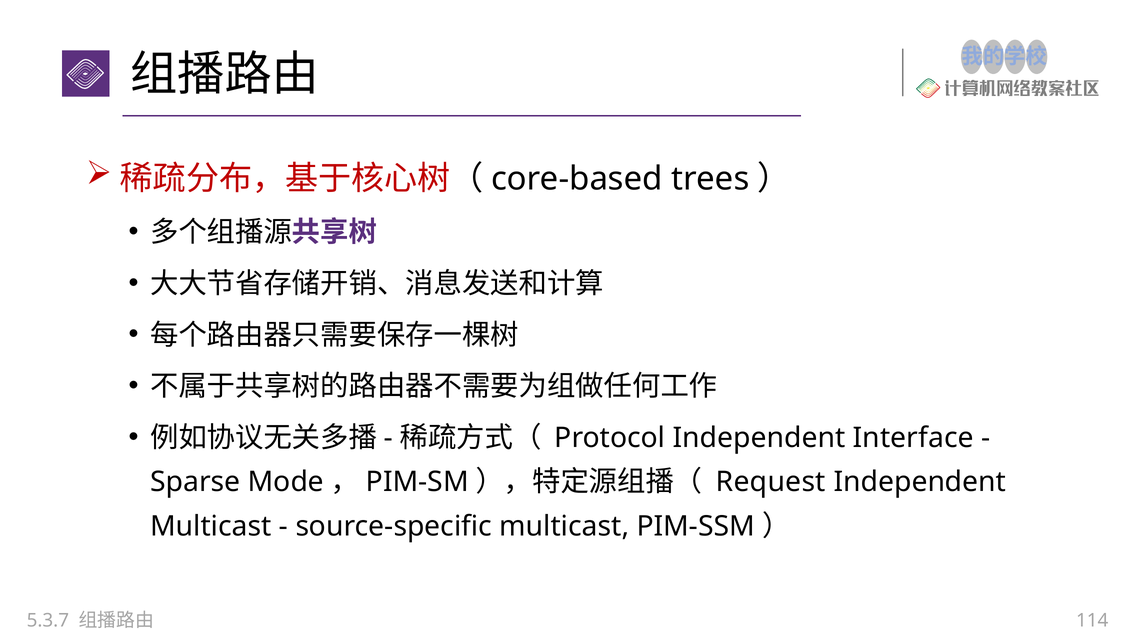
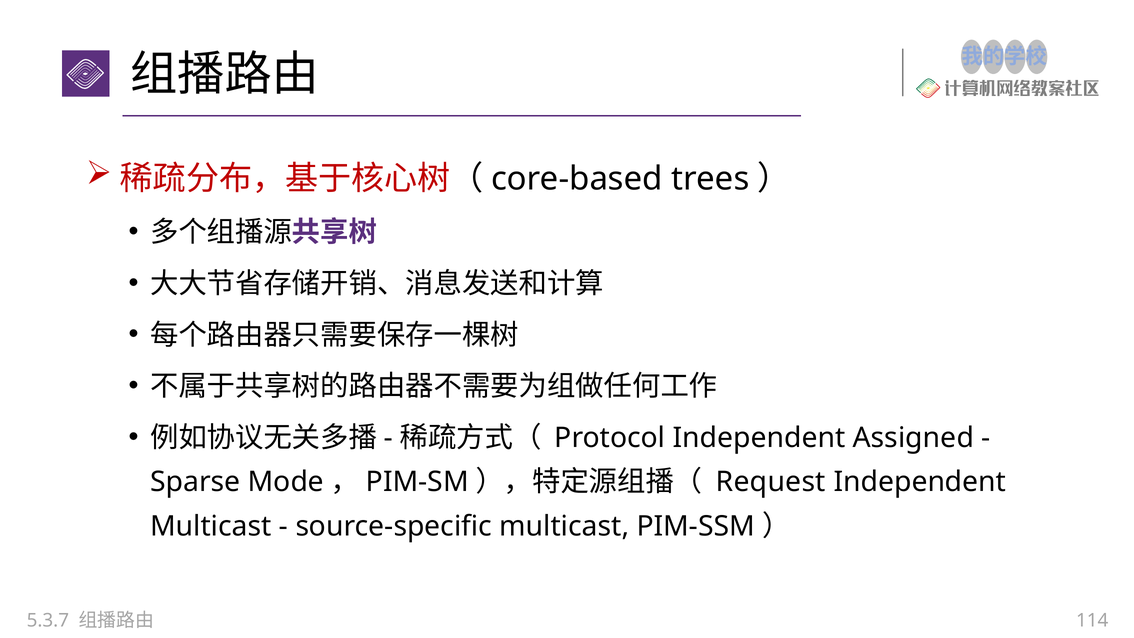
Interface: Interface -> Assigned (913, 438)
